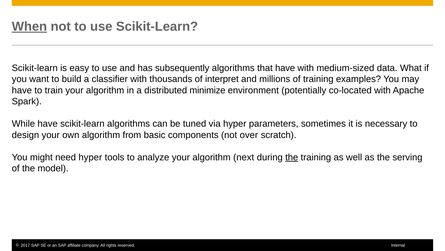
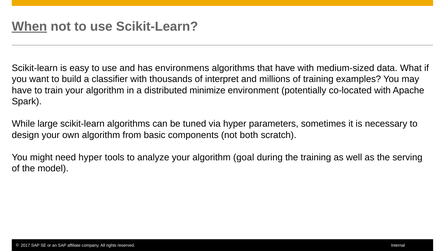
subsequently: subsequently -> environmens (182, 68)
While have: have -> large (48, 124)
over: over -> both (249, 135)
next: next -> goal (244, 157)
the underline: present -> none (292, 157)
